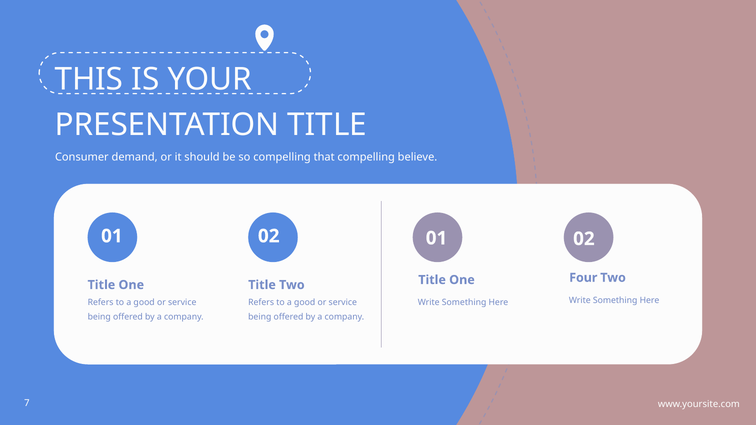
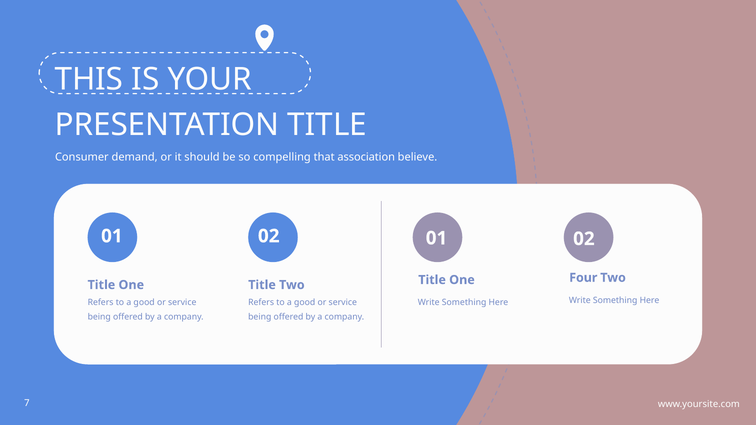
that compelling: compelling -> association (366, 157)
